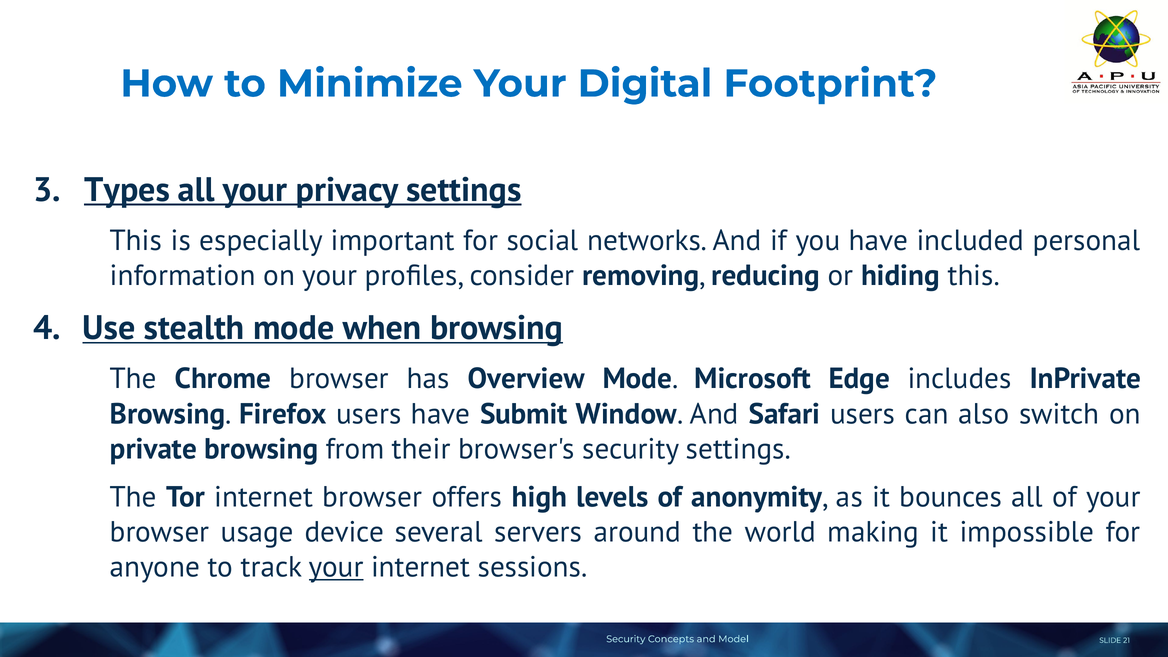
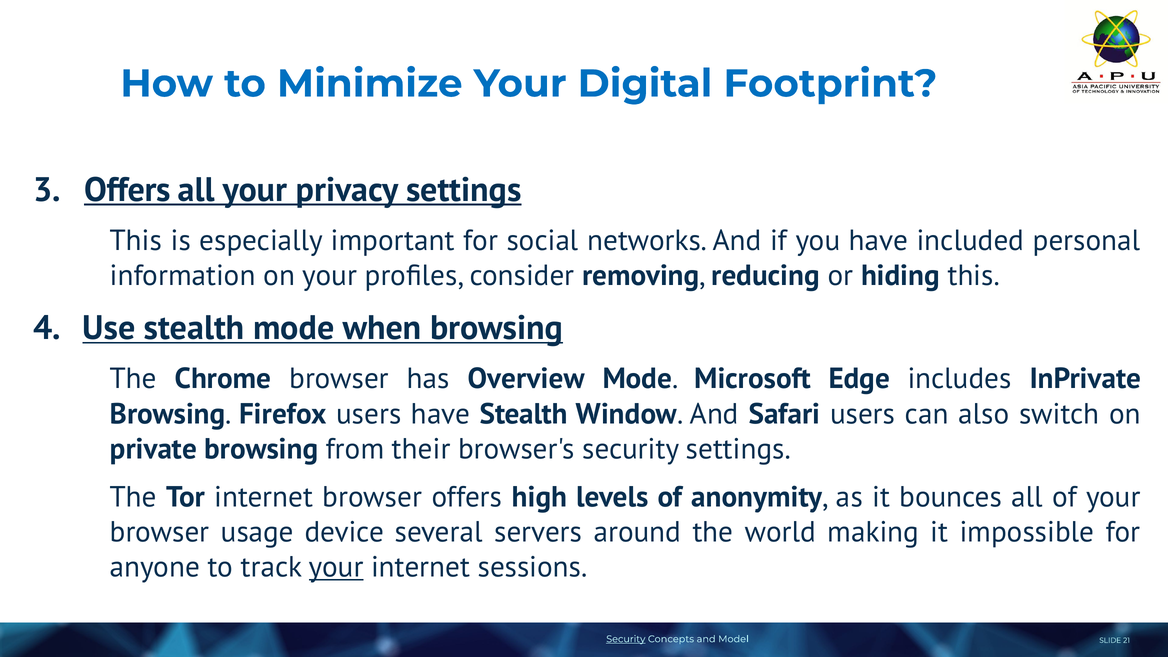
3 Types: Types -> Offers (127, 190)
have Submit: Submit -> Stealth (524, 414)
Security underline: none -> present (626, 639)
